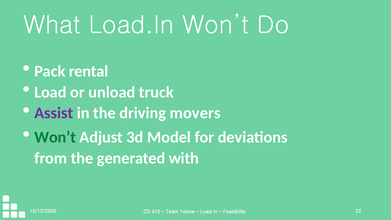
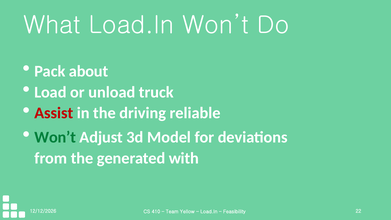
rental: rental -> about (89, 71)
Assist colour: purple -> red (54, 113)
movers: movers -> reliable (195, 113)
